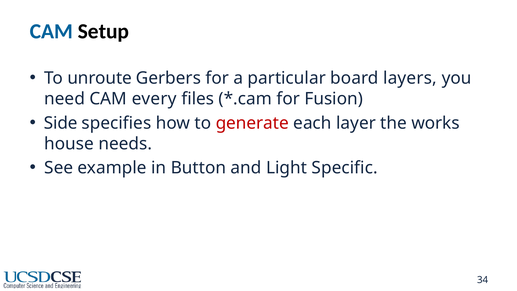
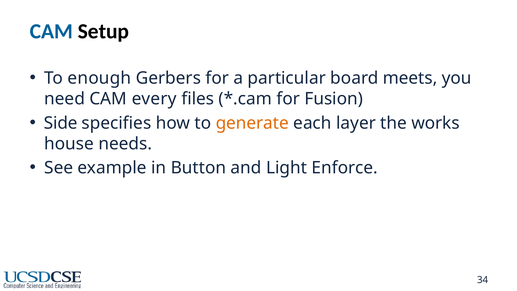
unroute: unroute -> enough (99, 78)
layers: layers -> meets (410, 78)
generate colour: red -> orange (252, 123)
Specific: Specific -> Enforce (345, 168)
